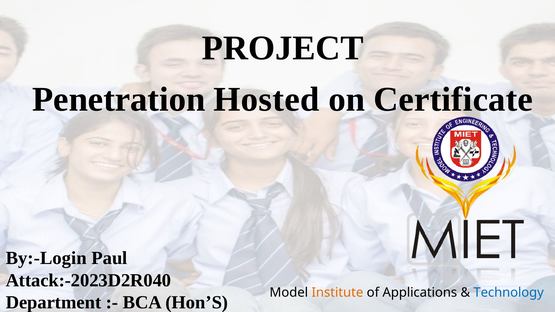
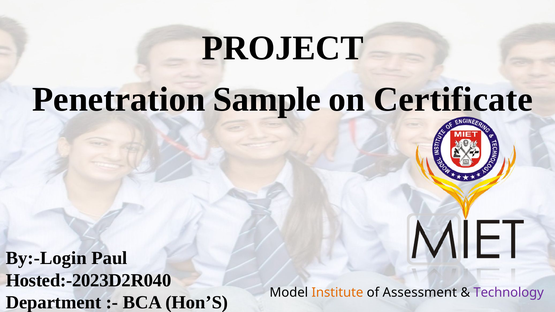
Hosted: Hosted -> Sample (267, 99)
Attack:-2023D2R040: Attack:-2023D2R040 -> Hosted:-2023D2R040 (89, 280)
Applications: Applications -> Assessment (420, 293)
Technology colour: blue -> purple (509, 293)
